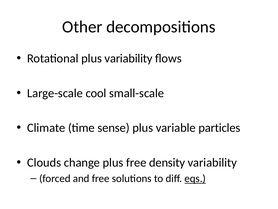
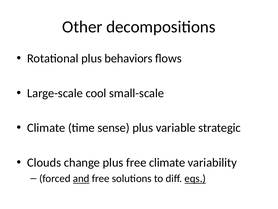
plus variability: variability -> behaviors (129, 58)
particles: particles -> strategic (219, 128)
free density: density -> climate (167, 162)
and underline: none -> present (81, 178)
